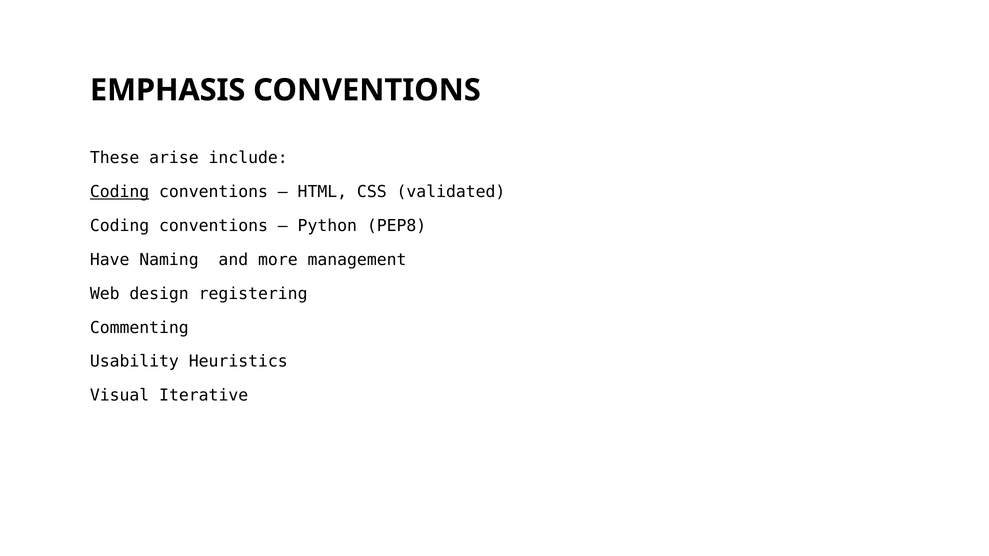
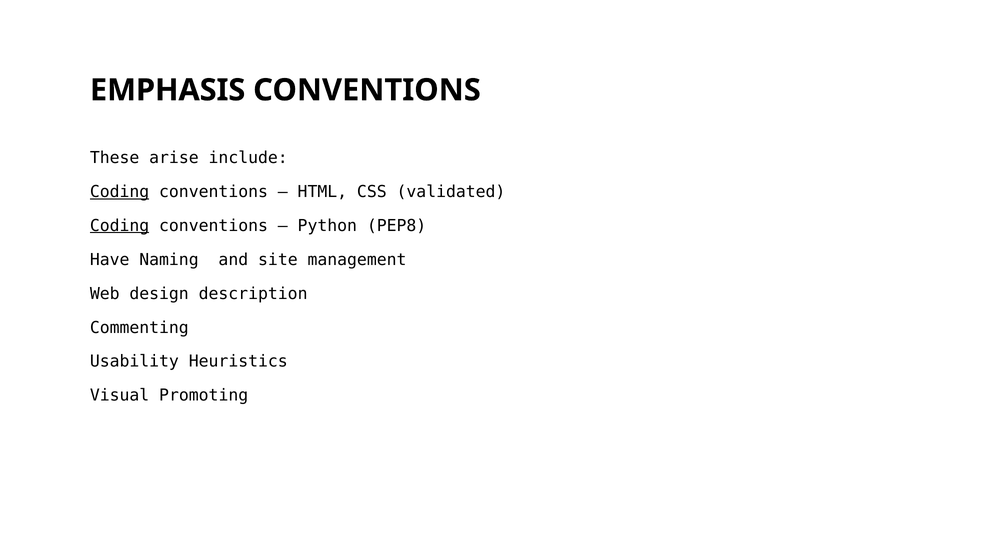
Coding underline: none -> present (120, 226)
more: more -> site (278, 260)
registering: registering -> description (253, 294)
Iterative: Iterative -> Promoting (204, 396)
